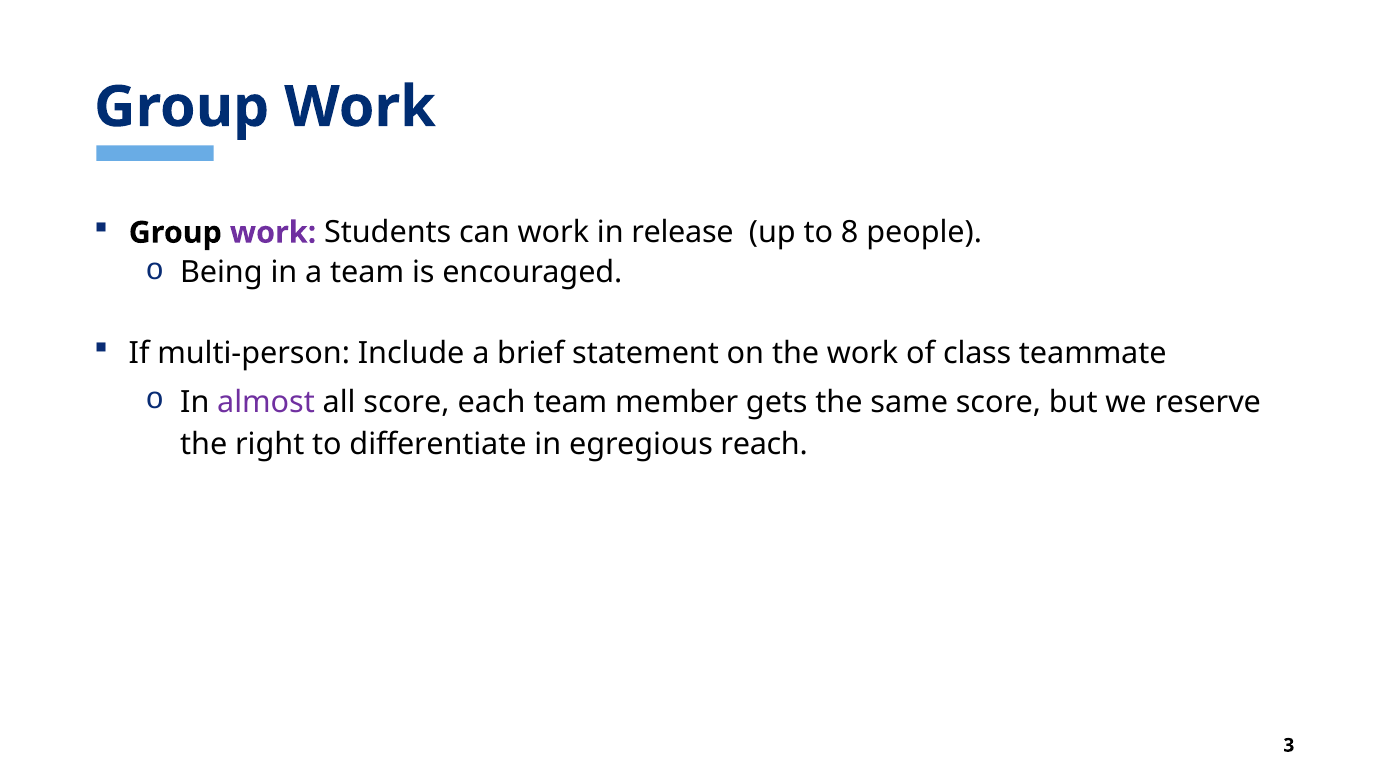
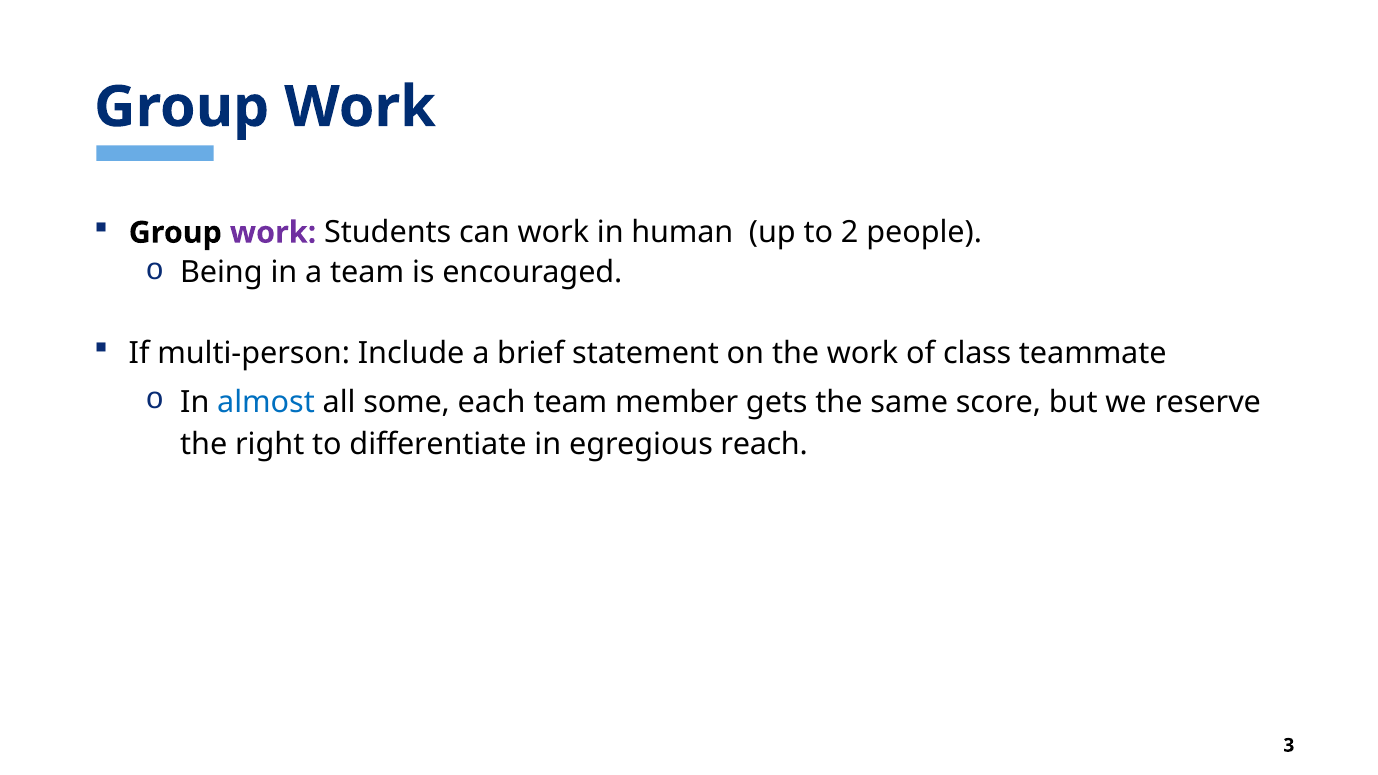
release: release -> human (682, 233)
8: 8 -> 2 (850, 233)
almost colour: purple -> blue (266, 403)
all score: score -> some (407, 403)
